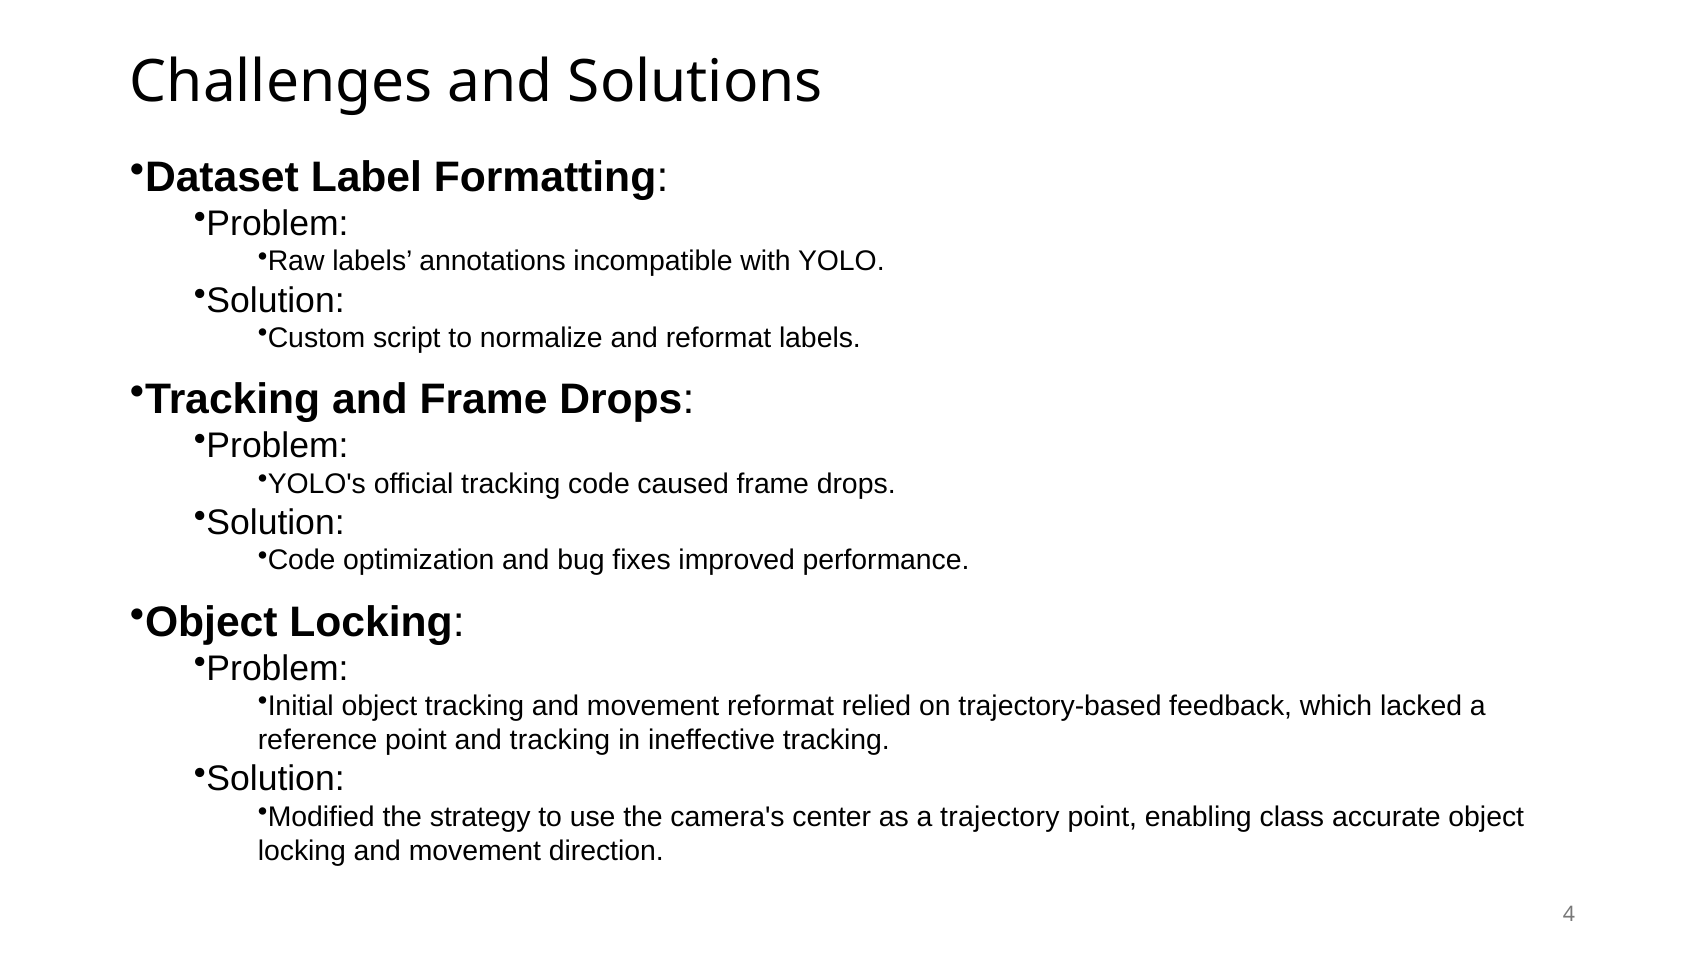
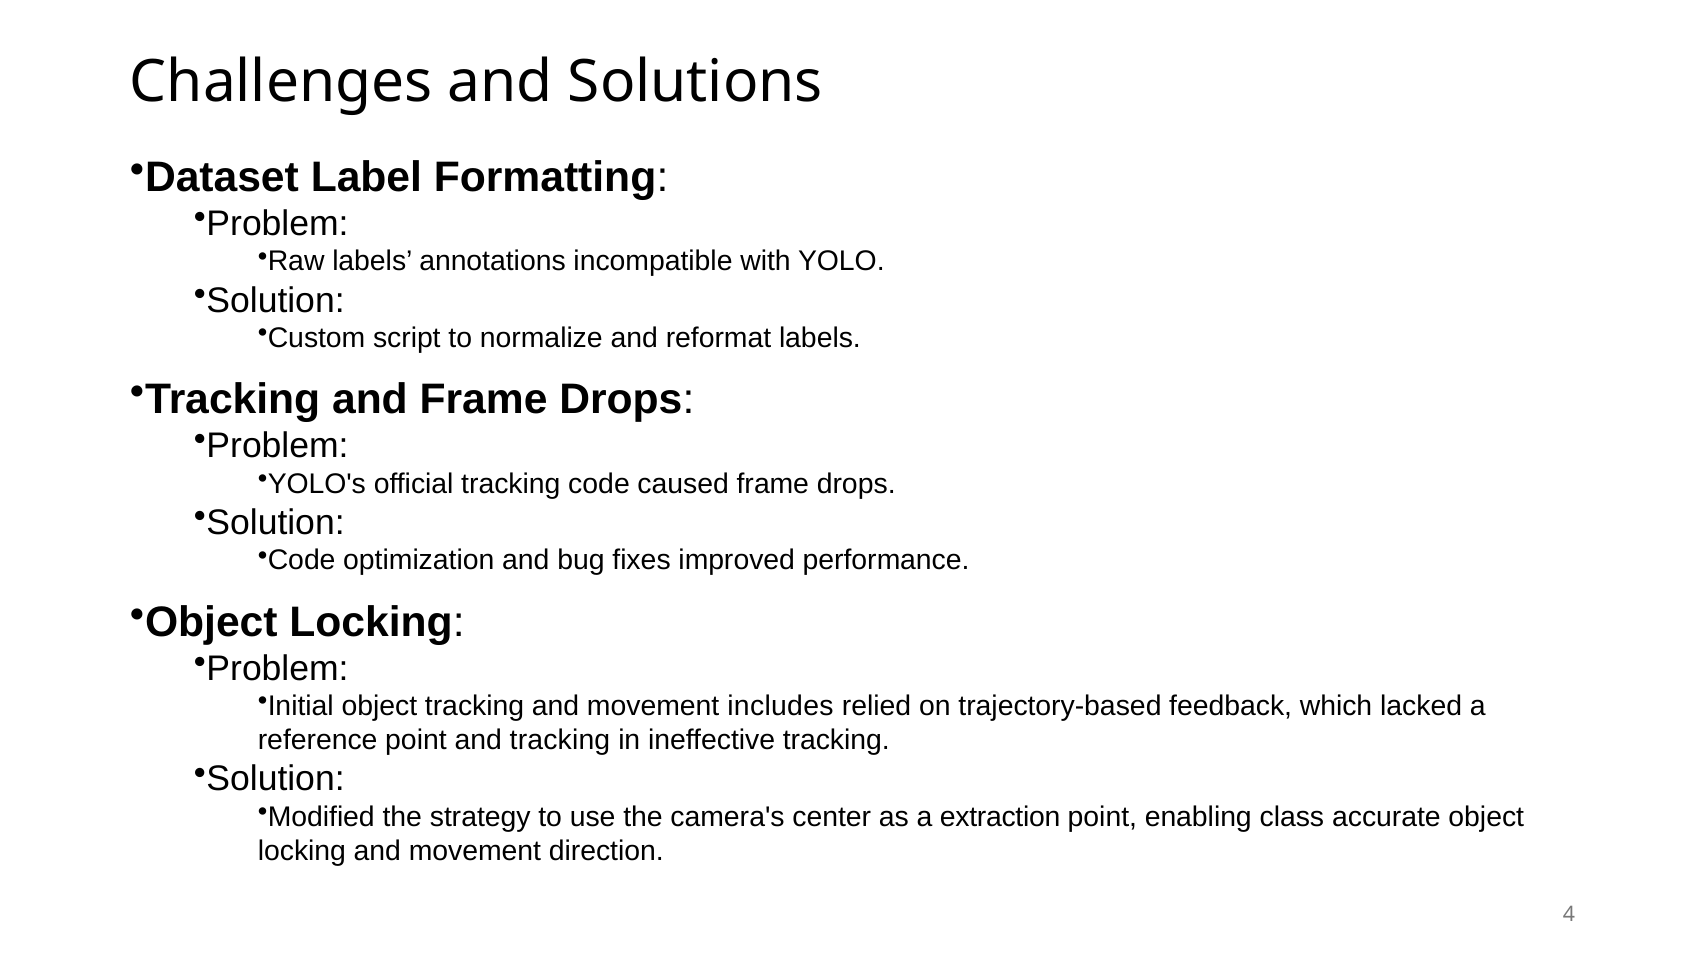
movement reformat: reformat -> includes (780, 706)
trajectory: trajectory -> extraction (1000, 817)
